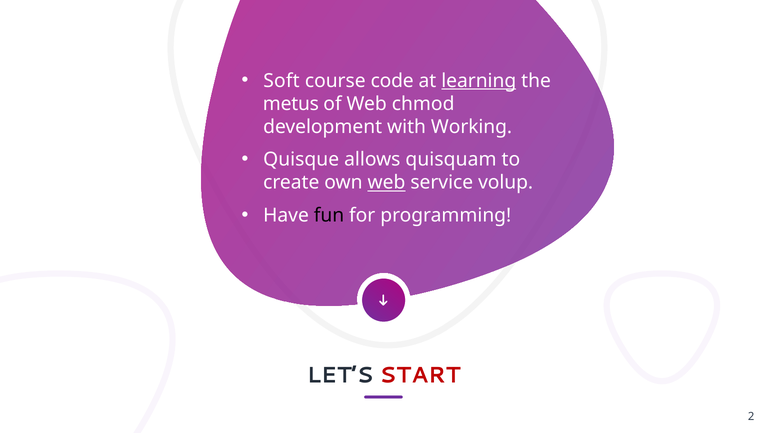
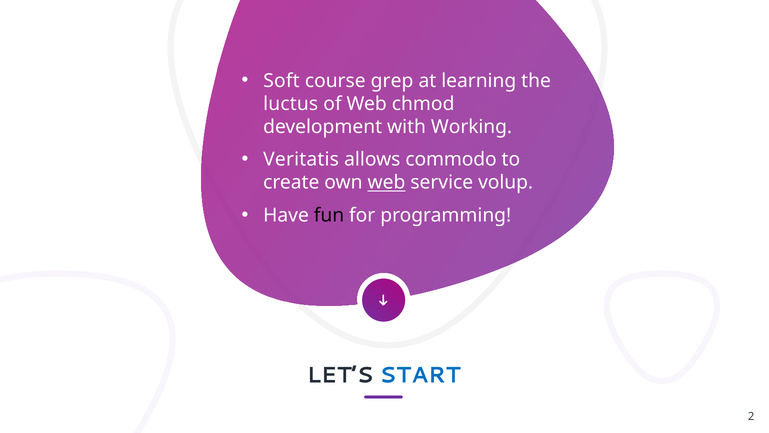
code: code -> grep (392, 81)
learning underline: present -> none (479, 81)
metus: metus -> luctus (291, 104)
Quisque: Quisque -> Veritatis (301, 159)
quisquam: quisquam -> commodo (451, 159)
START colour: red -> blue (420, 375)
